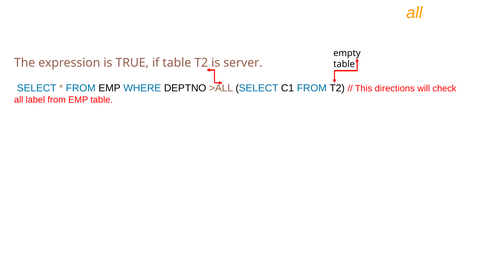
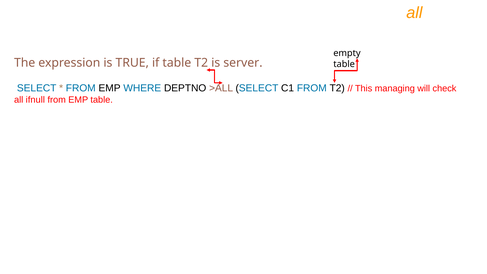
directions: directions -> managing (395, 89)
label: label -> ifnull (35, 100)
